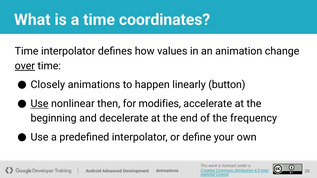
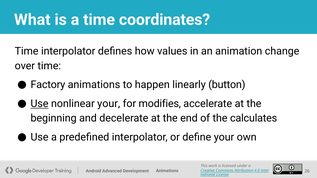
over underline: present -> none (25, 66)
Closely: Closely -> Factory (48, 85)
nonlinear then: then -> your (109, 104)
frequency: frequency -> calculates (254, 118)
